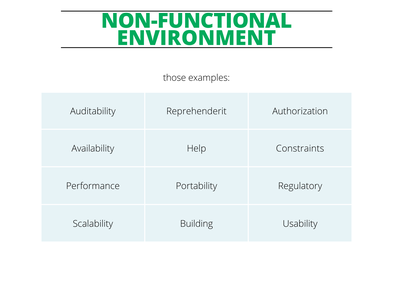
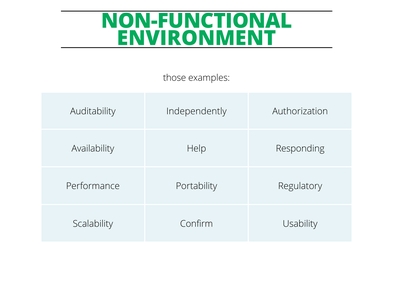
Reprehenderit: Reprehenderit -> Independently (196, 111)
Constraints: Constraints -> Responding (300, 148)
Building: Building -> Confirm (197, 224)
